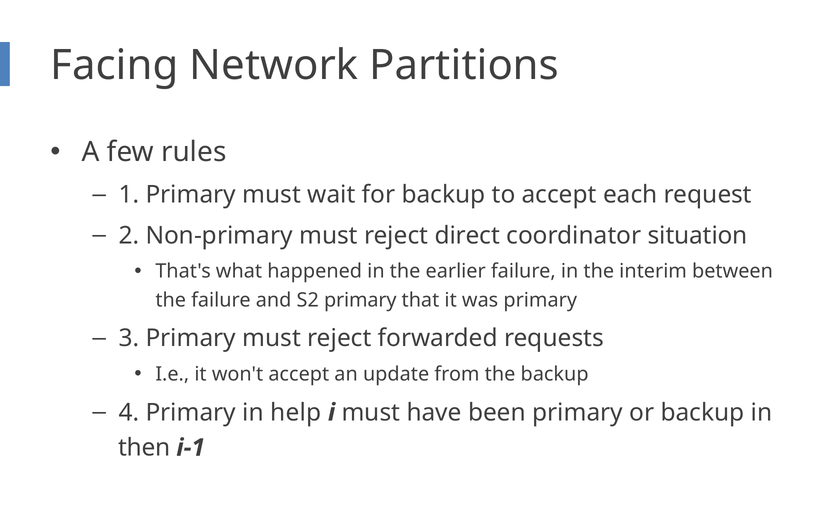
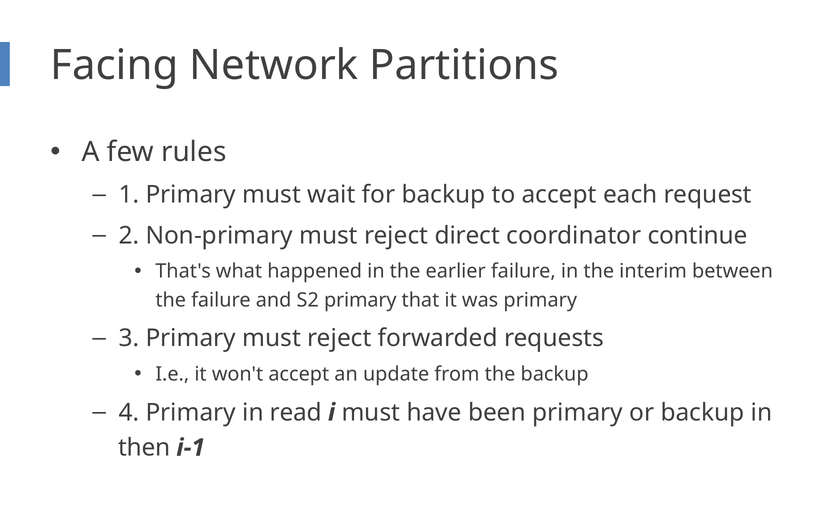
situation: situation -> continue (698, 236)
help: help -> read (296, 412)
